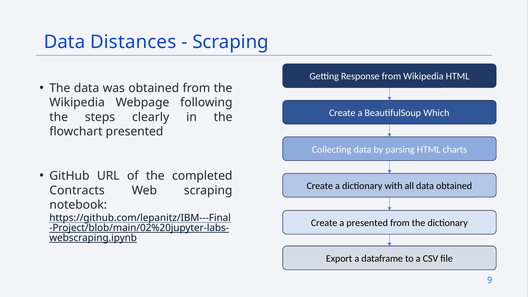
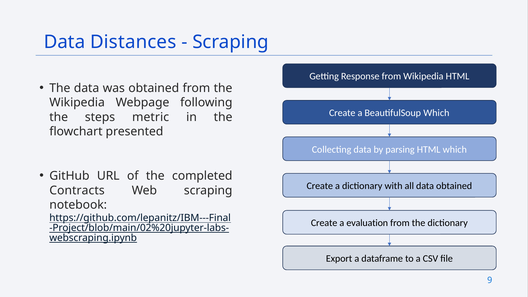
clearly: clearly -> metric (151, 117)
HTML charts: charts -> which (455, 149)
a presented: presented -> evaluation (367, 223)
